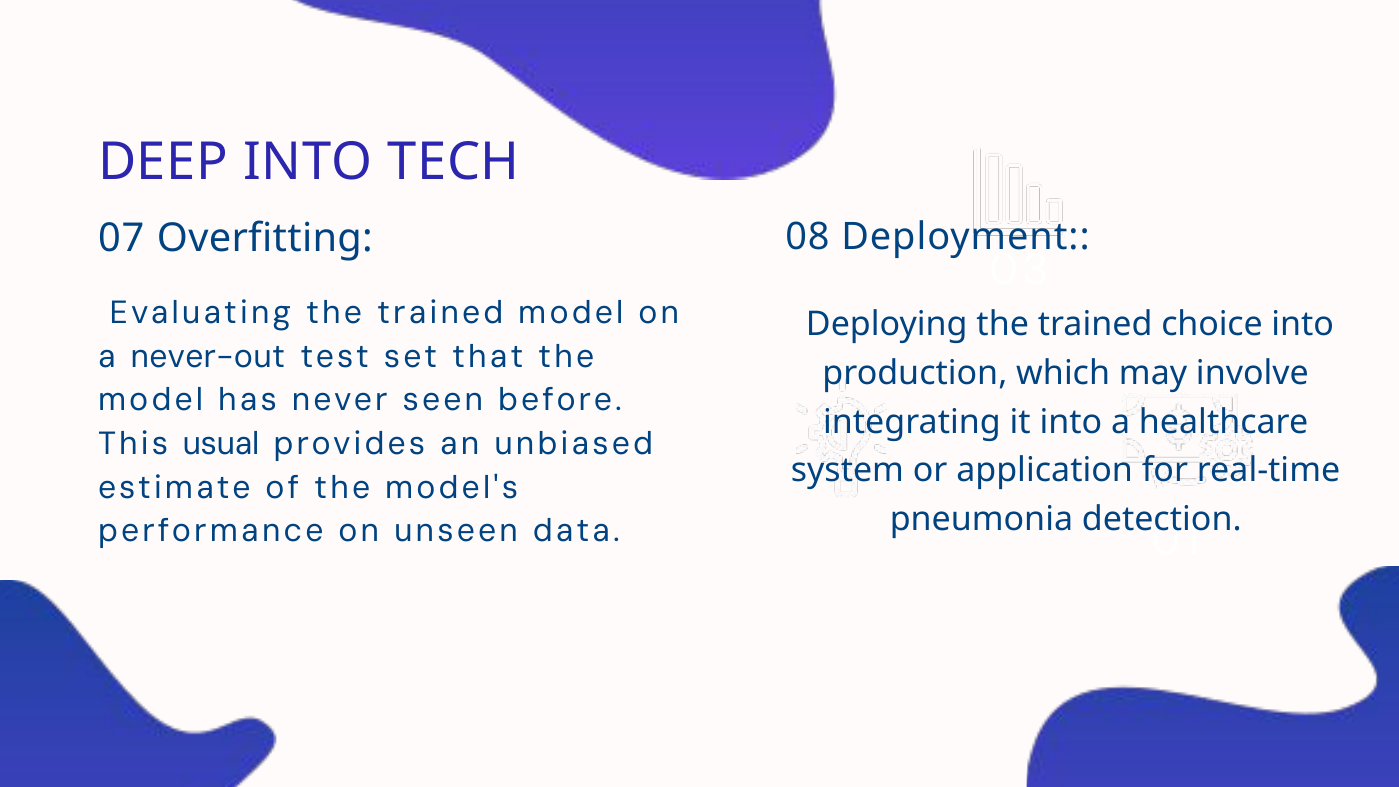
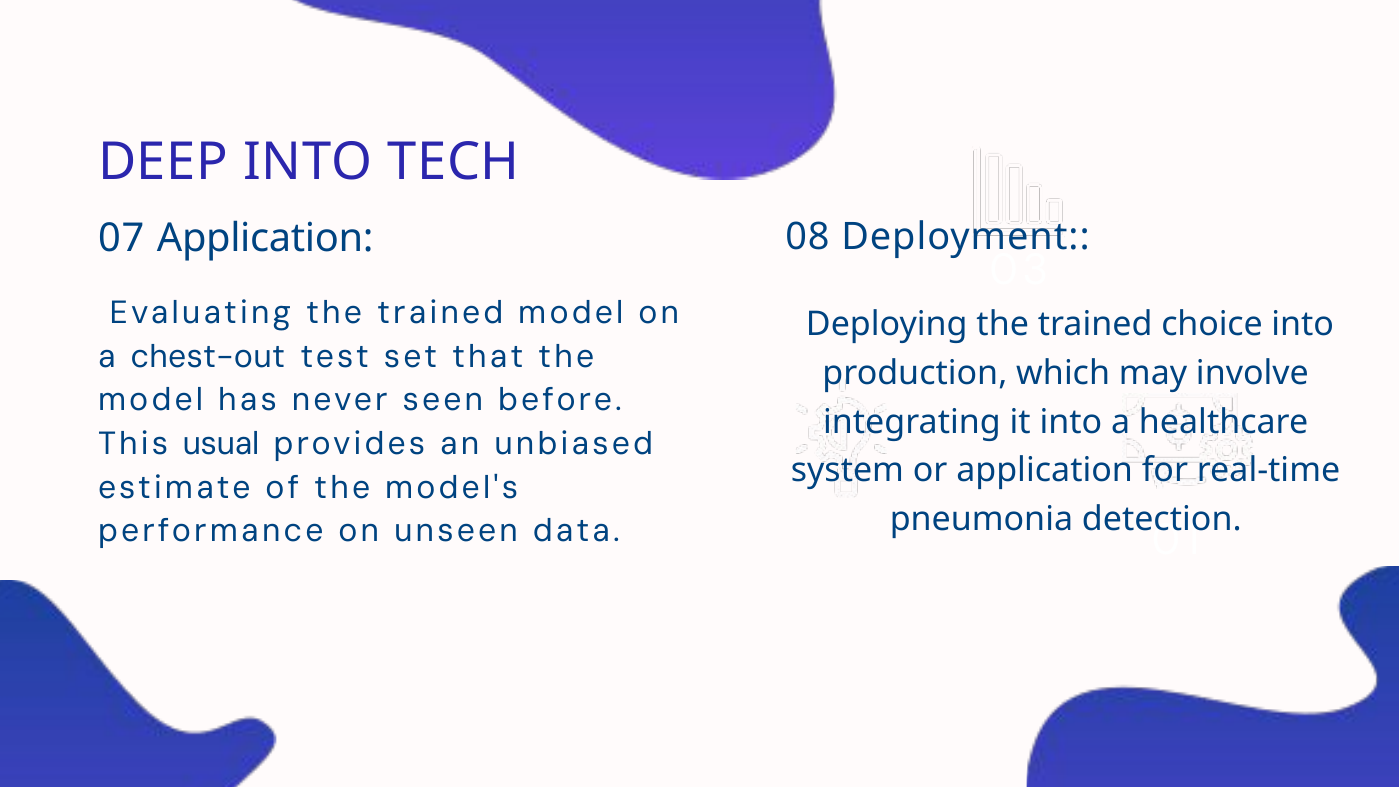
07 Overfitting: Overfitting -> Application (265, 239)
never-out: never-out -> chest-out (208, 356)
